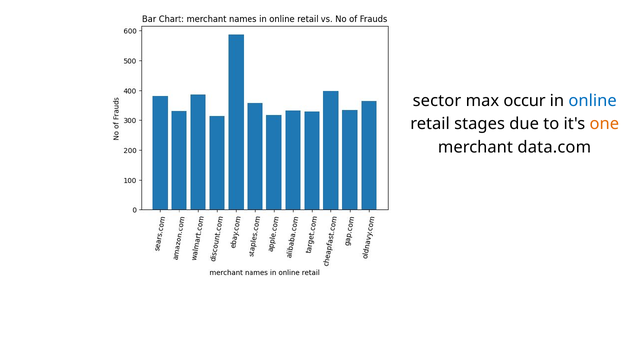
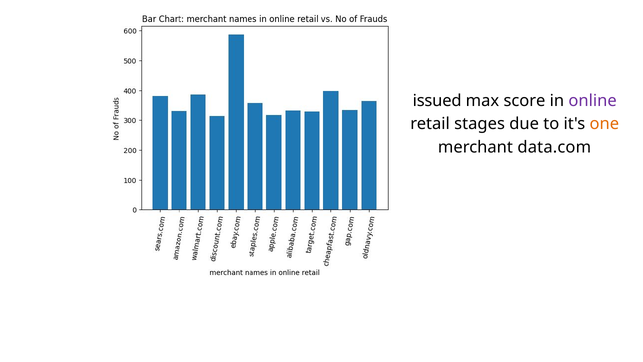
sector: sector -> issued (437, 101)
occur: occur -> score (524, 101)
online colour: blue -> purple (593, 101)
